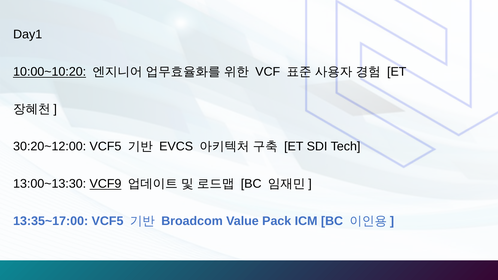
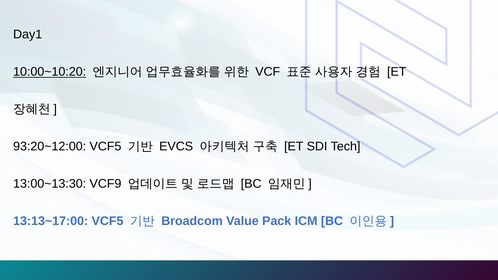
30:20~12:00: 30:20~12:00 -> 93:20~12:00 (50, 147)
VCF9 underline: present -> none (105, 184)
13:35~17:00: 13:35~17:00 -> 13:13~17:00 (51, 221)
